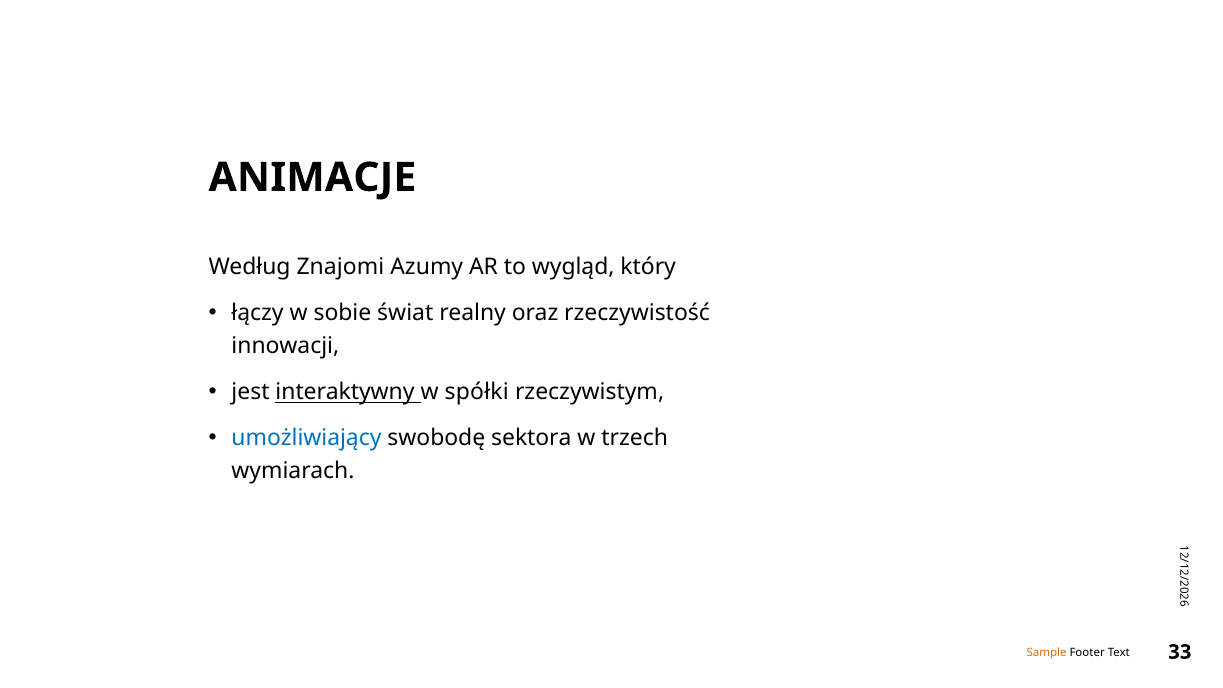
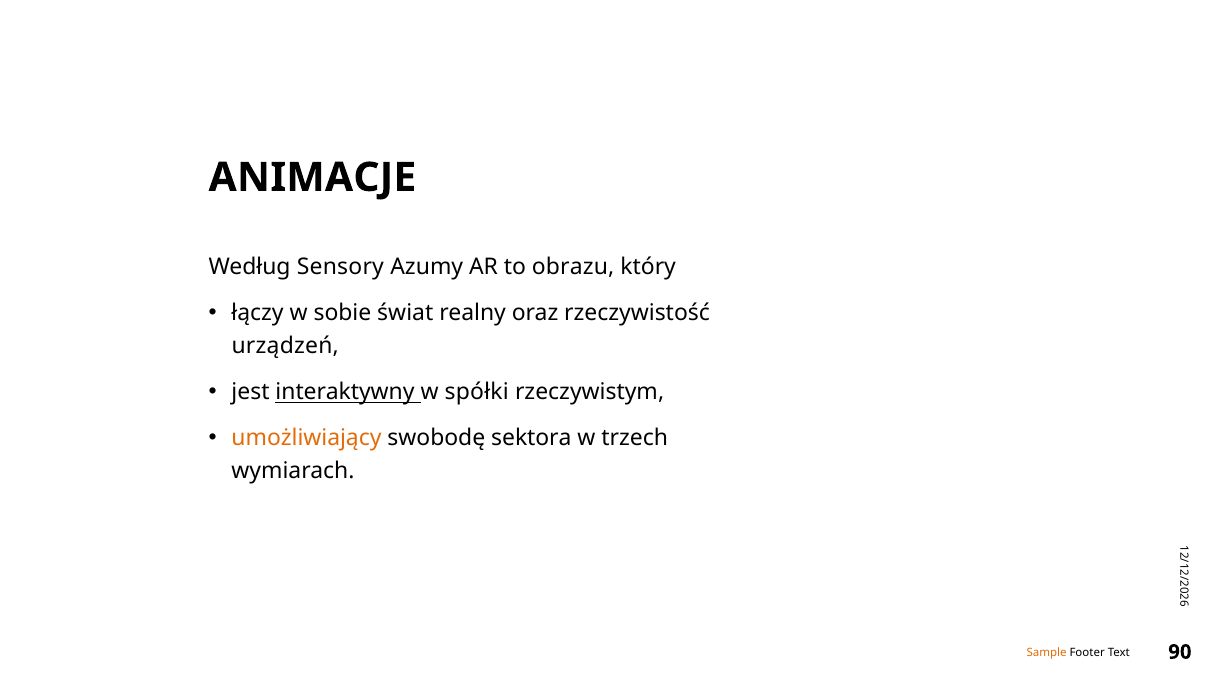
Znajomi: Znajomi -> Sensory (340, 267)
wygląd: wygląd -> obrazu (573, 267)
innowacji: innowacji -> urządzeń (285, 346)
umożliwiający colour: blue -> orange (306, 438)
33: 33 -> 90 (1180, 652)
